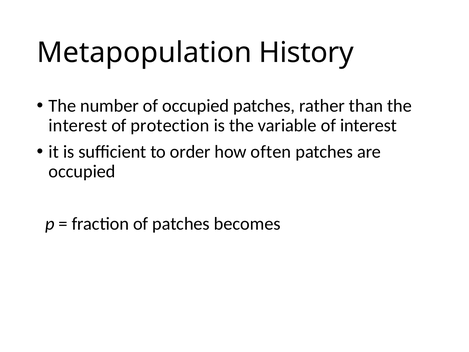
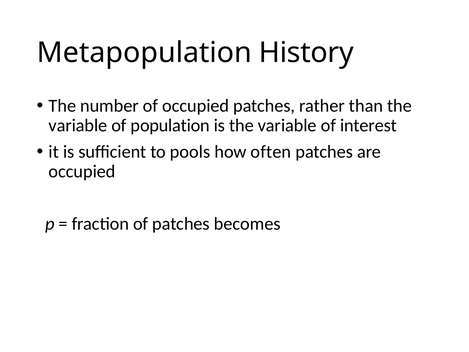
interest: interest -> variable (78, 125)
protection: protection -> population (170, 125)
order: order -> pools (190, 152)
